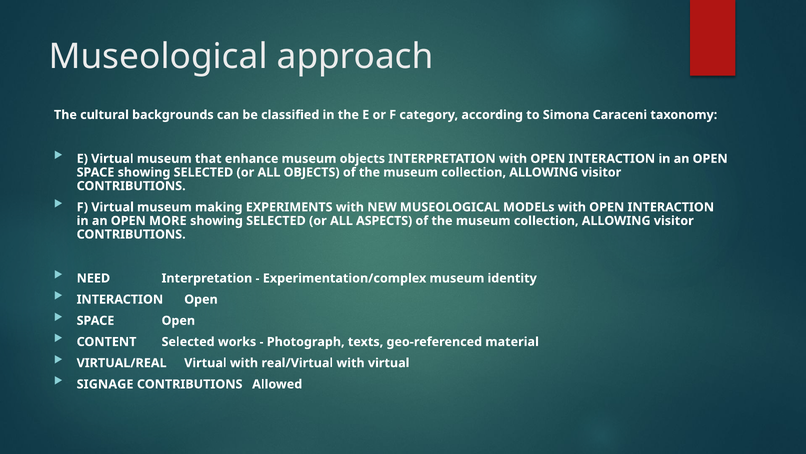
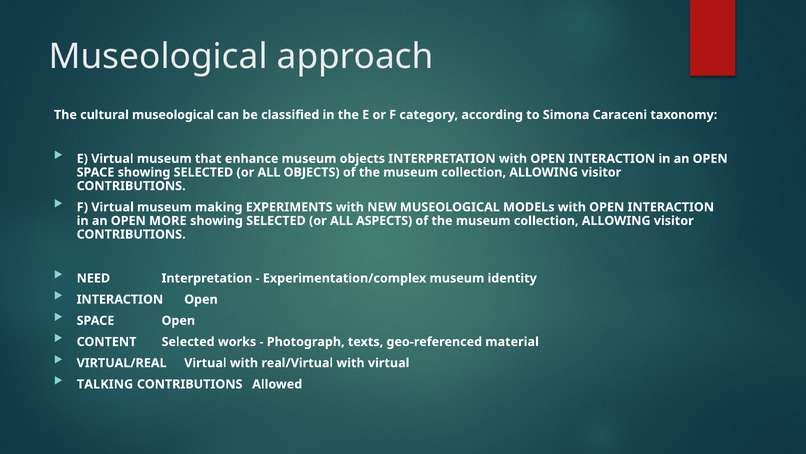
cultural backgrounds: backgrounds -> museological (173, 115)
SIGNAGE: SIGNAGE -> TALKING (105, 384)
